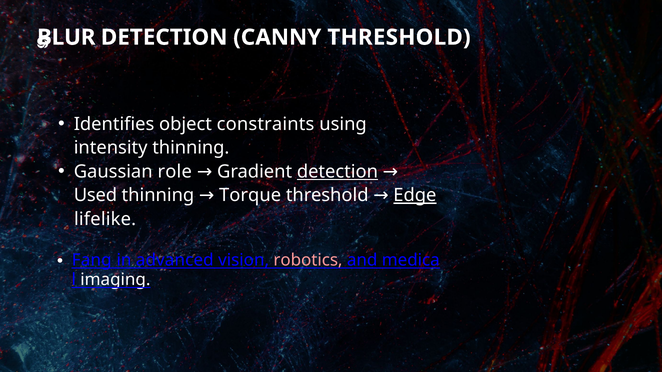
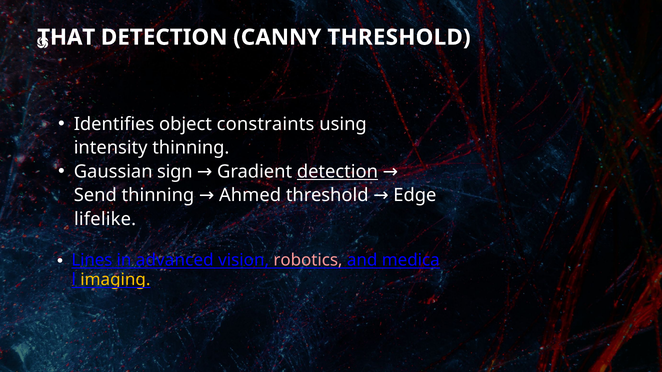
BLUR: BLUR -> THAT (66, 37)
role: role -> sign (175, 172)
Used: Used -> Send (95, 196)
Torque: Torque -> Ahmed (250, 196)
Edge underline: present -> none (415, 196)
Fang: Fang -> Lines (92, 261)
imaging colour: white -> yellow (115, 280)
